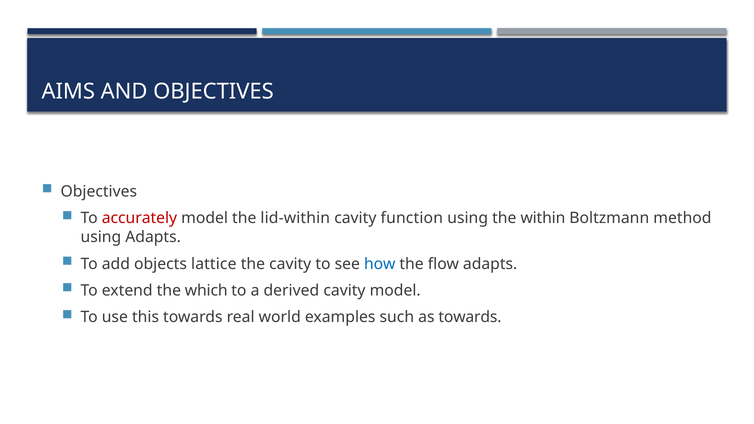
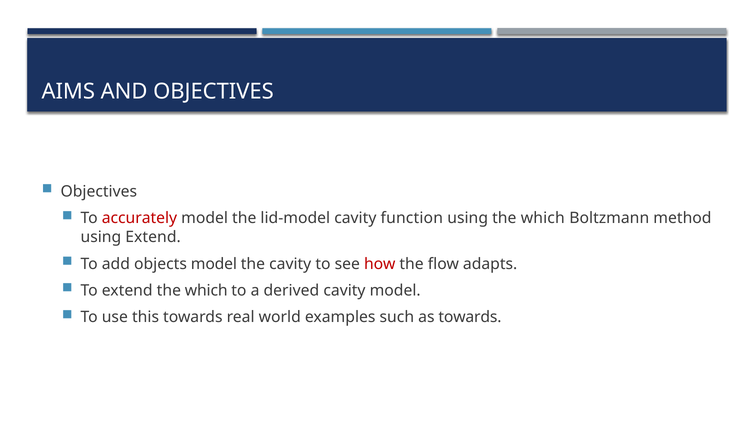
lid-within: lid-within -> lid-model (295, 218)
using the within: within -> which (543, 218)
using Adapts: Adapts -> Extend (153, 237)
objects lattice: lattice -> model (214, 264)
how colour: blue -> red (380, 264)
